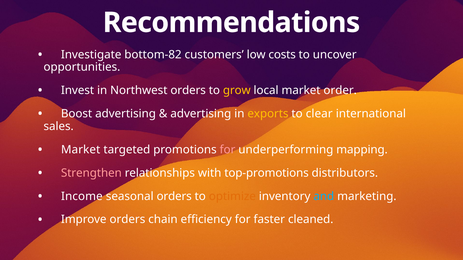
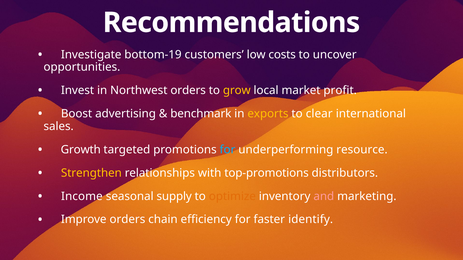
bottom-82: bottom-82 -> bottom-19 (153, 55)
order: order -> profit (340, 91)
advertising: advertising -> benchmark (201, 114)
Market: Market -> Growth (81, 150)
for colour: pink -> light blue (228, 150)
mapping: mapping -> resource (362, 150)
Strengthen colour: pink -> yellow (91, 173)
seasonal orders: orders -> supply (174, 197)
and colour: light blue -> pink (324, 197)
cleaned: cleaned -> identify (311, 220)
